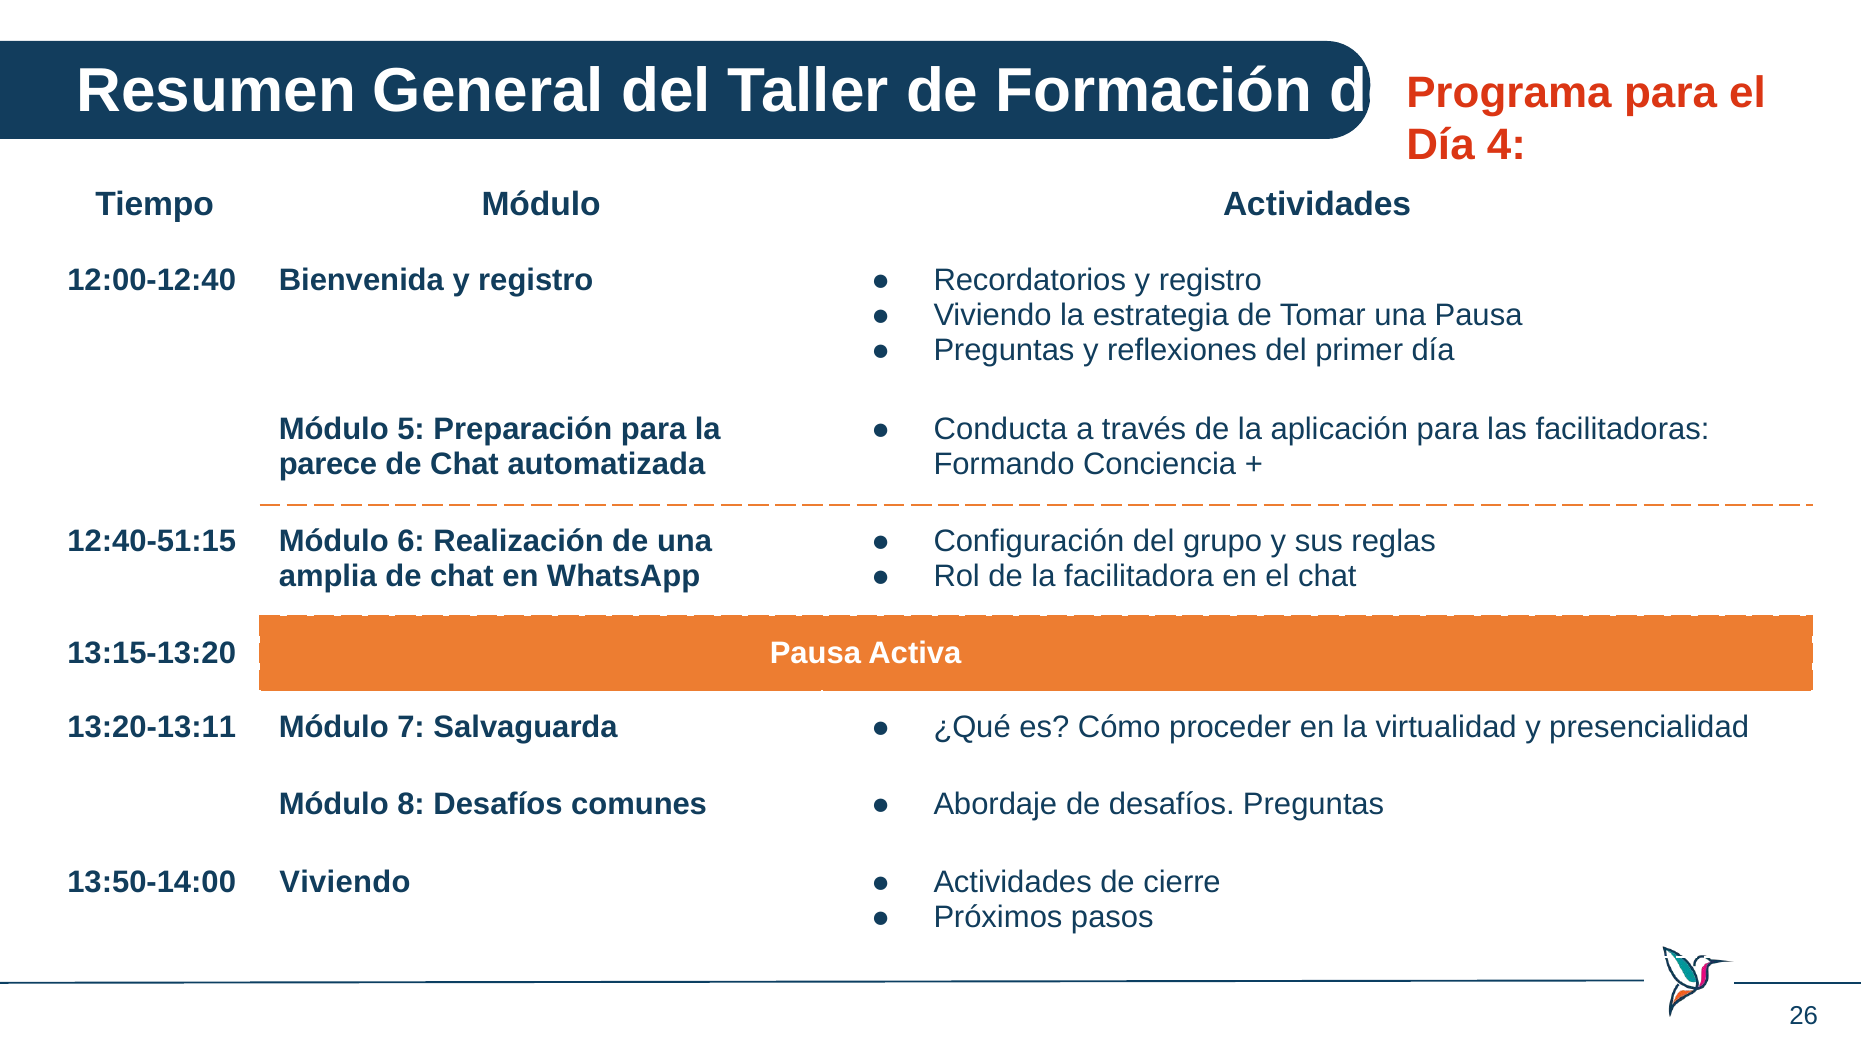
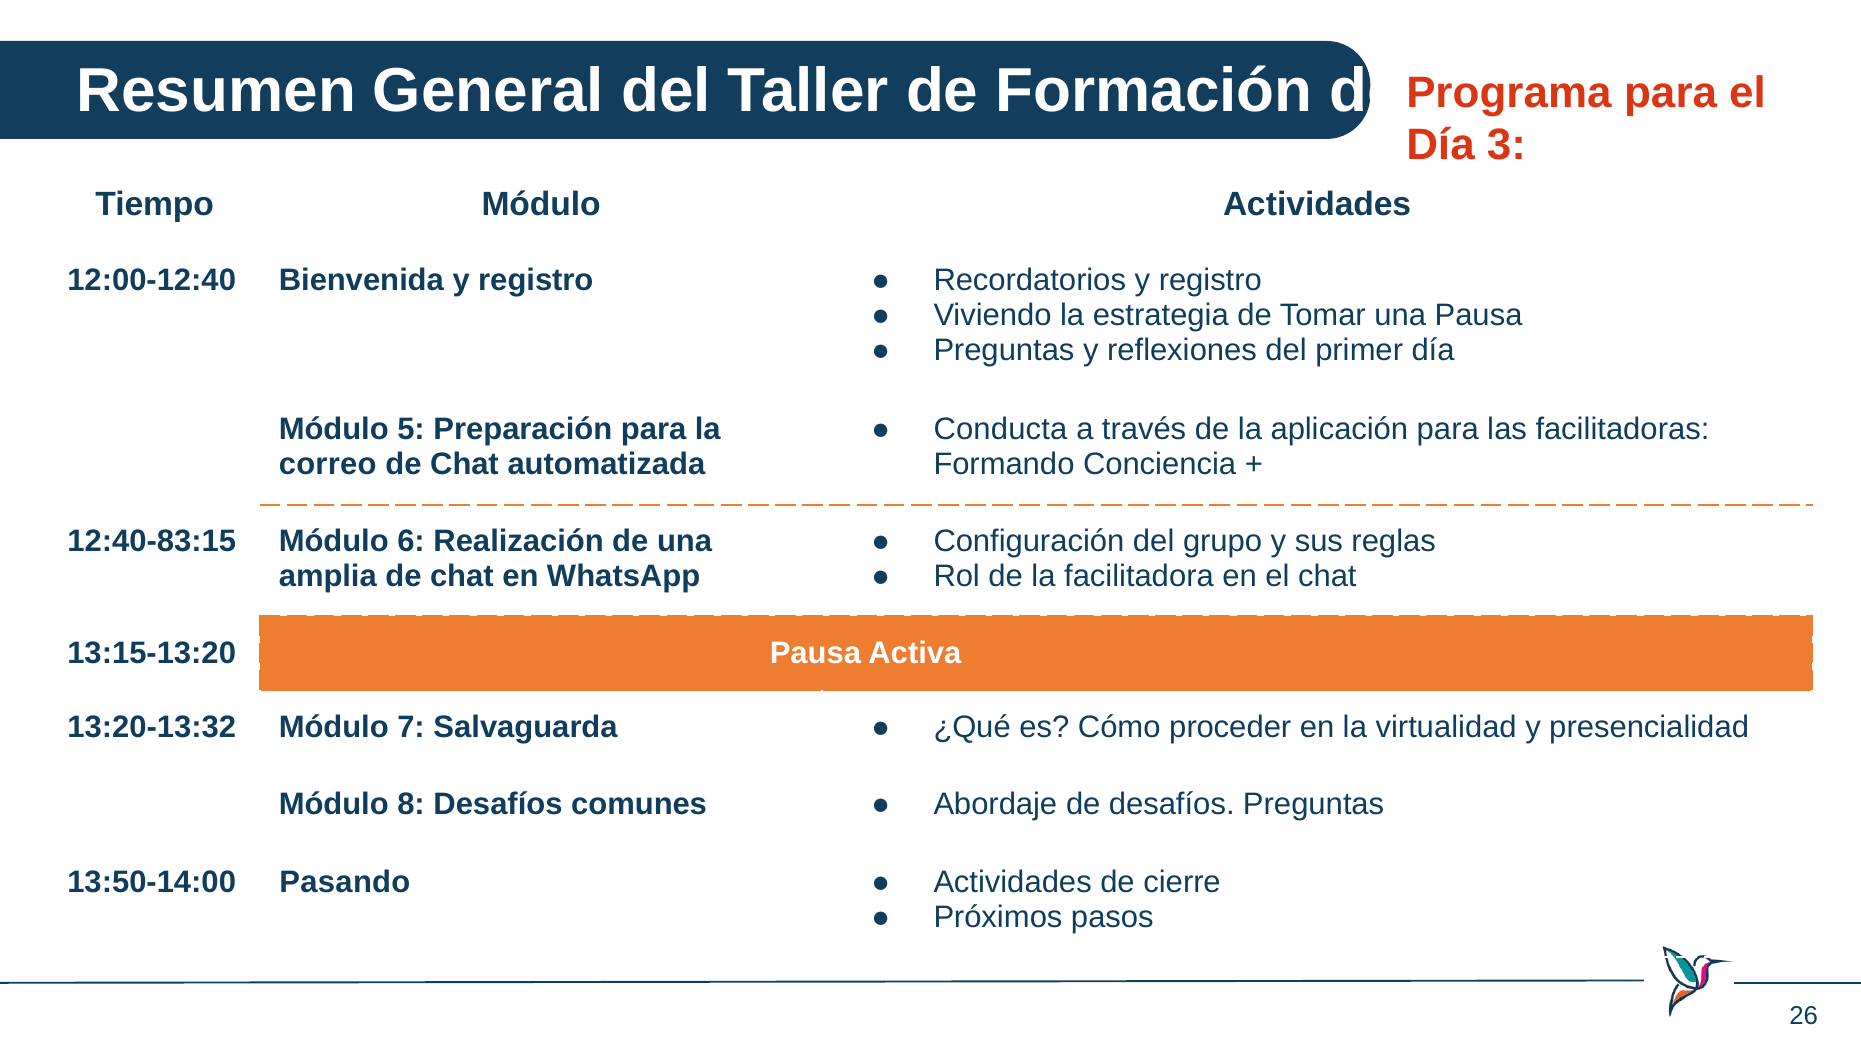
4: 4 -> 3 (1506, 145)
parece: parece -> correo (328, 464)
12:40-51:15: 12:40-51:15 -> 12:40-83:15 (152, 541)
13:20-13:11: 13:20-13:11 -> 13:20-13:32 (152, 727)
13:50-14:00 Viviendo: Viviendo -> Pasando (345, 882)
